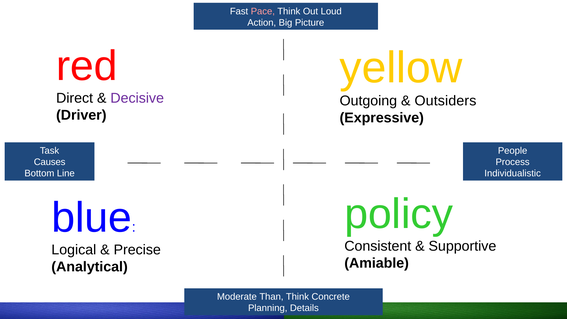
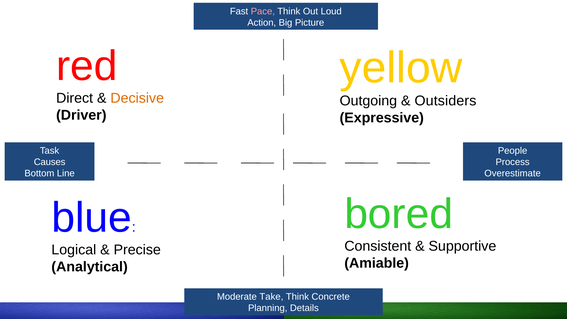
Decisive colour: purple -> orange (137, 98)
Individualistic: Individualistic -> Overestimate (513, 173)
policy: policy -> bored (399, 214)
Than: Than -> Take (271, 297)
